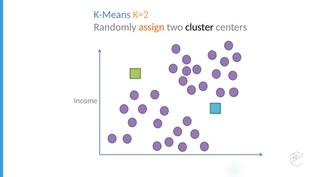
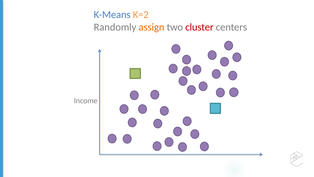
cluster colour: black -> red (199, 27)
